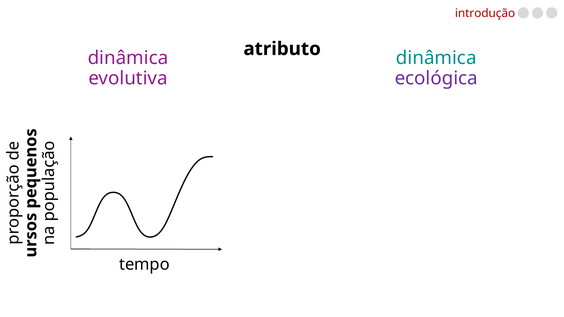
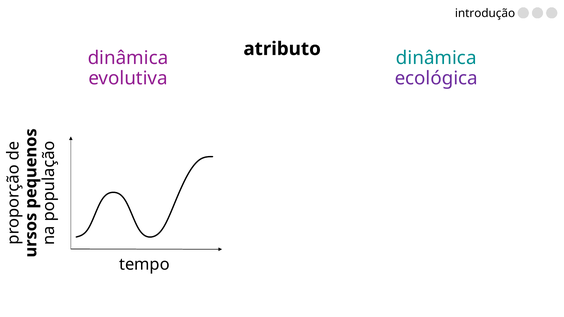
introdução colour: red -> black (485, 13)
